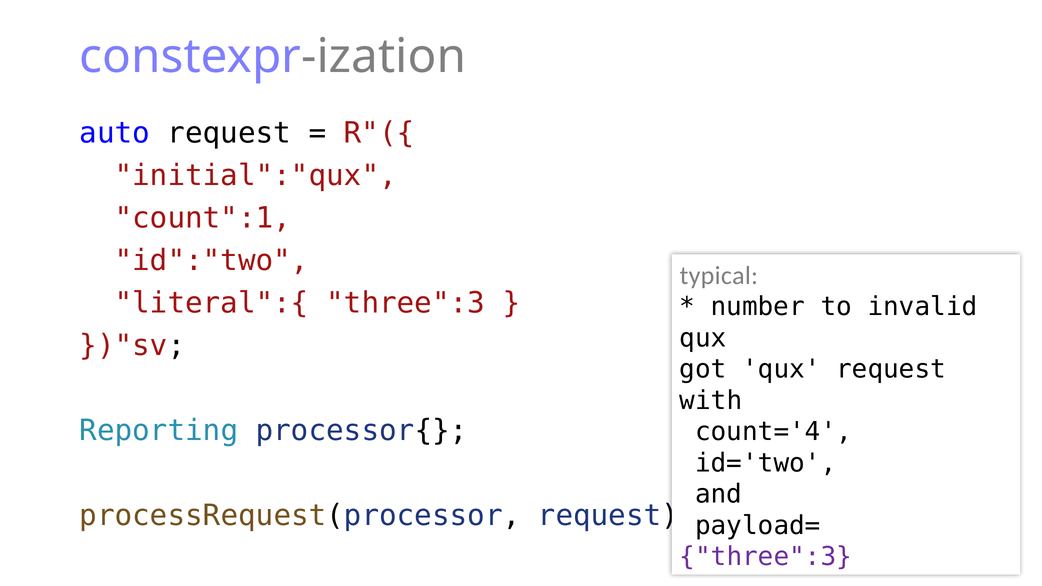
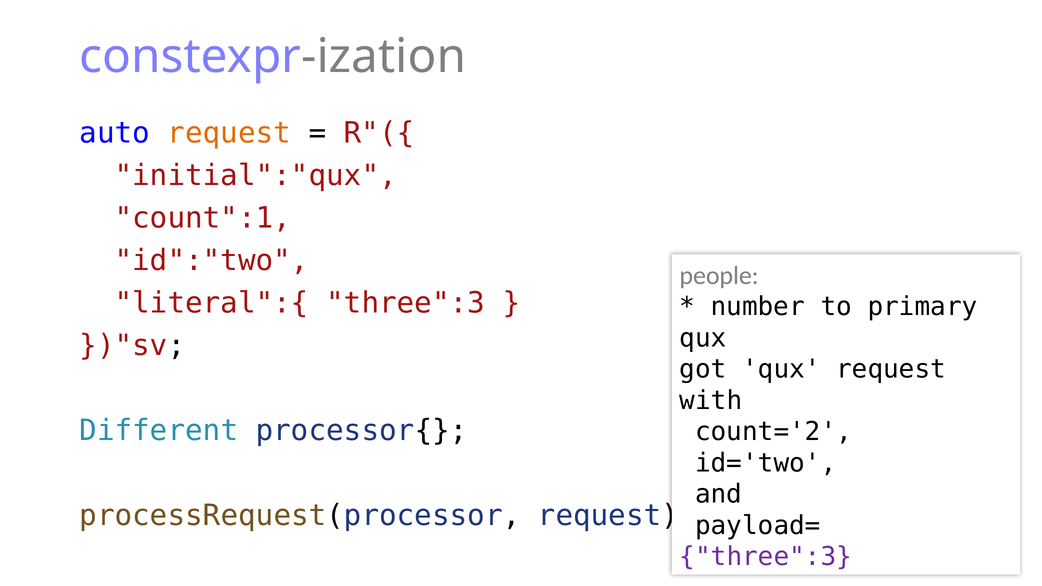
request colour: black -> orange (229, 133)
typical: typical -> people (719, 276)
invalid: invalid -> primary (922, 307)
Reporting: Reporting -> Different (159, 431)
count='4: count='4 -> count='2 (774, 432)
